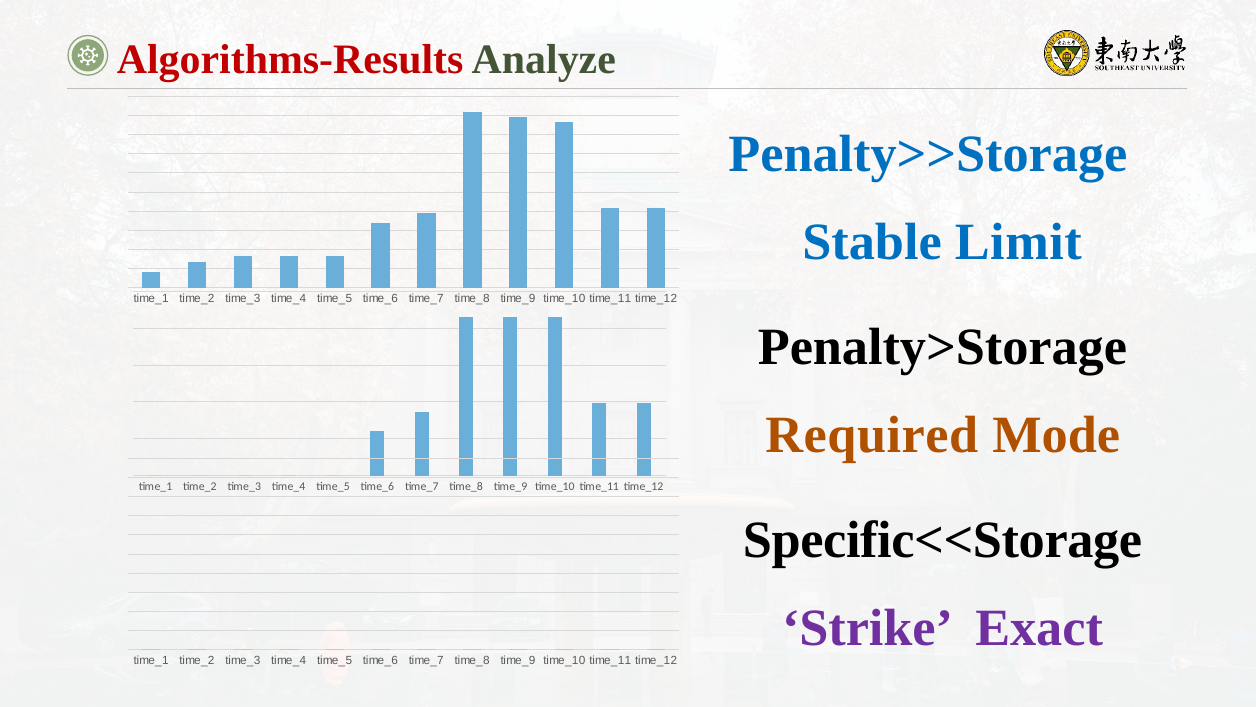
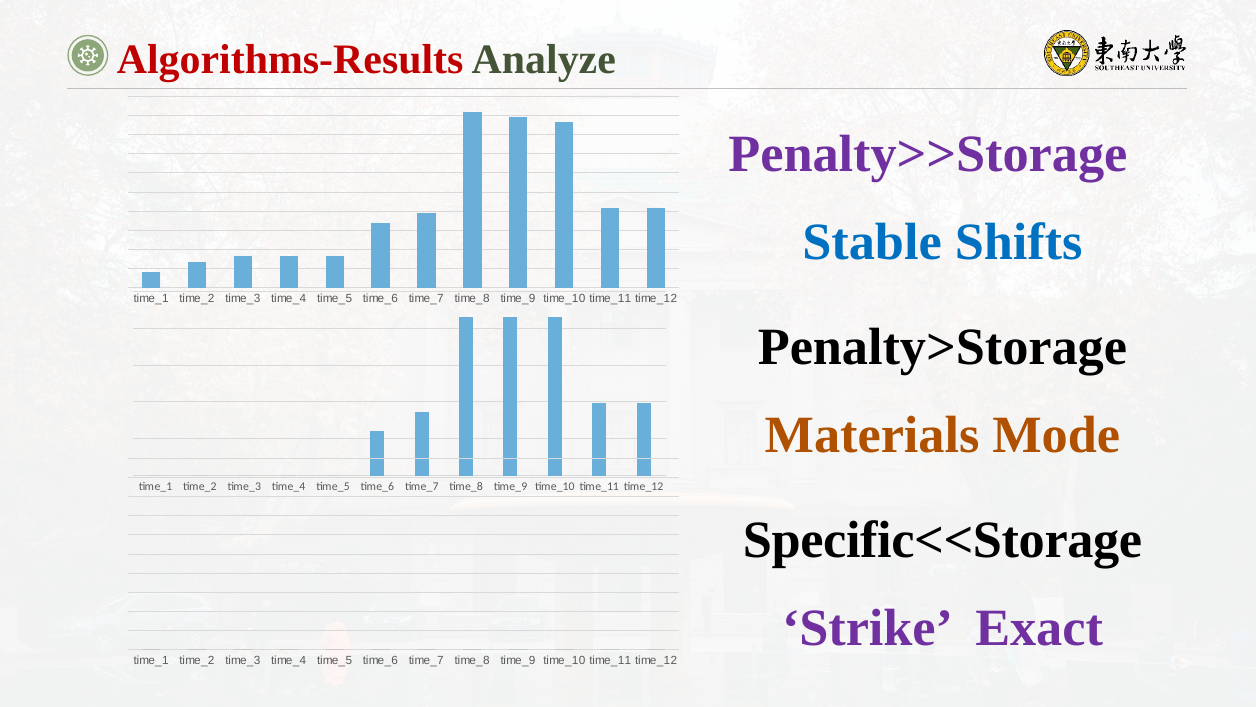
Penalty>>Storage colour: blue -> purple (928, 154)
Limit: Limit -> Shifts (1019, 242)
Required: Required -> Materials (872, 435)
